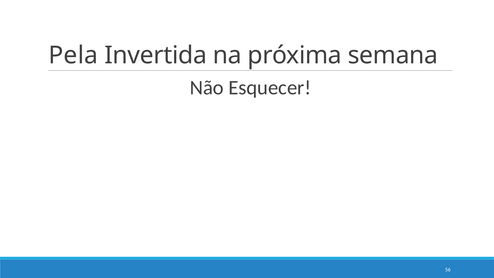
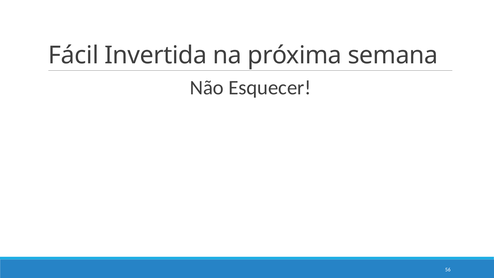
Pela: Pela -> Fácil (73, 55)
